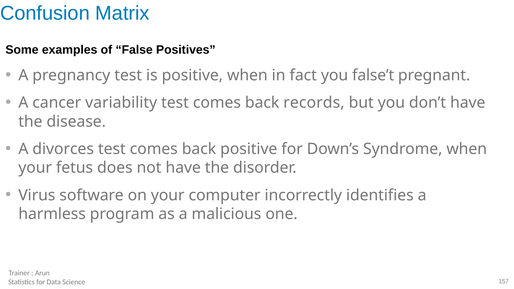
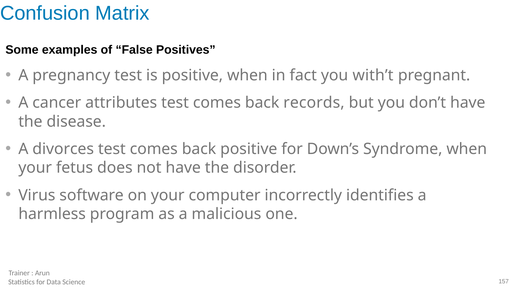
false’t: false’t -> with’t (373, 75)
variability: variability -> attributes (121, 103)
